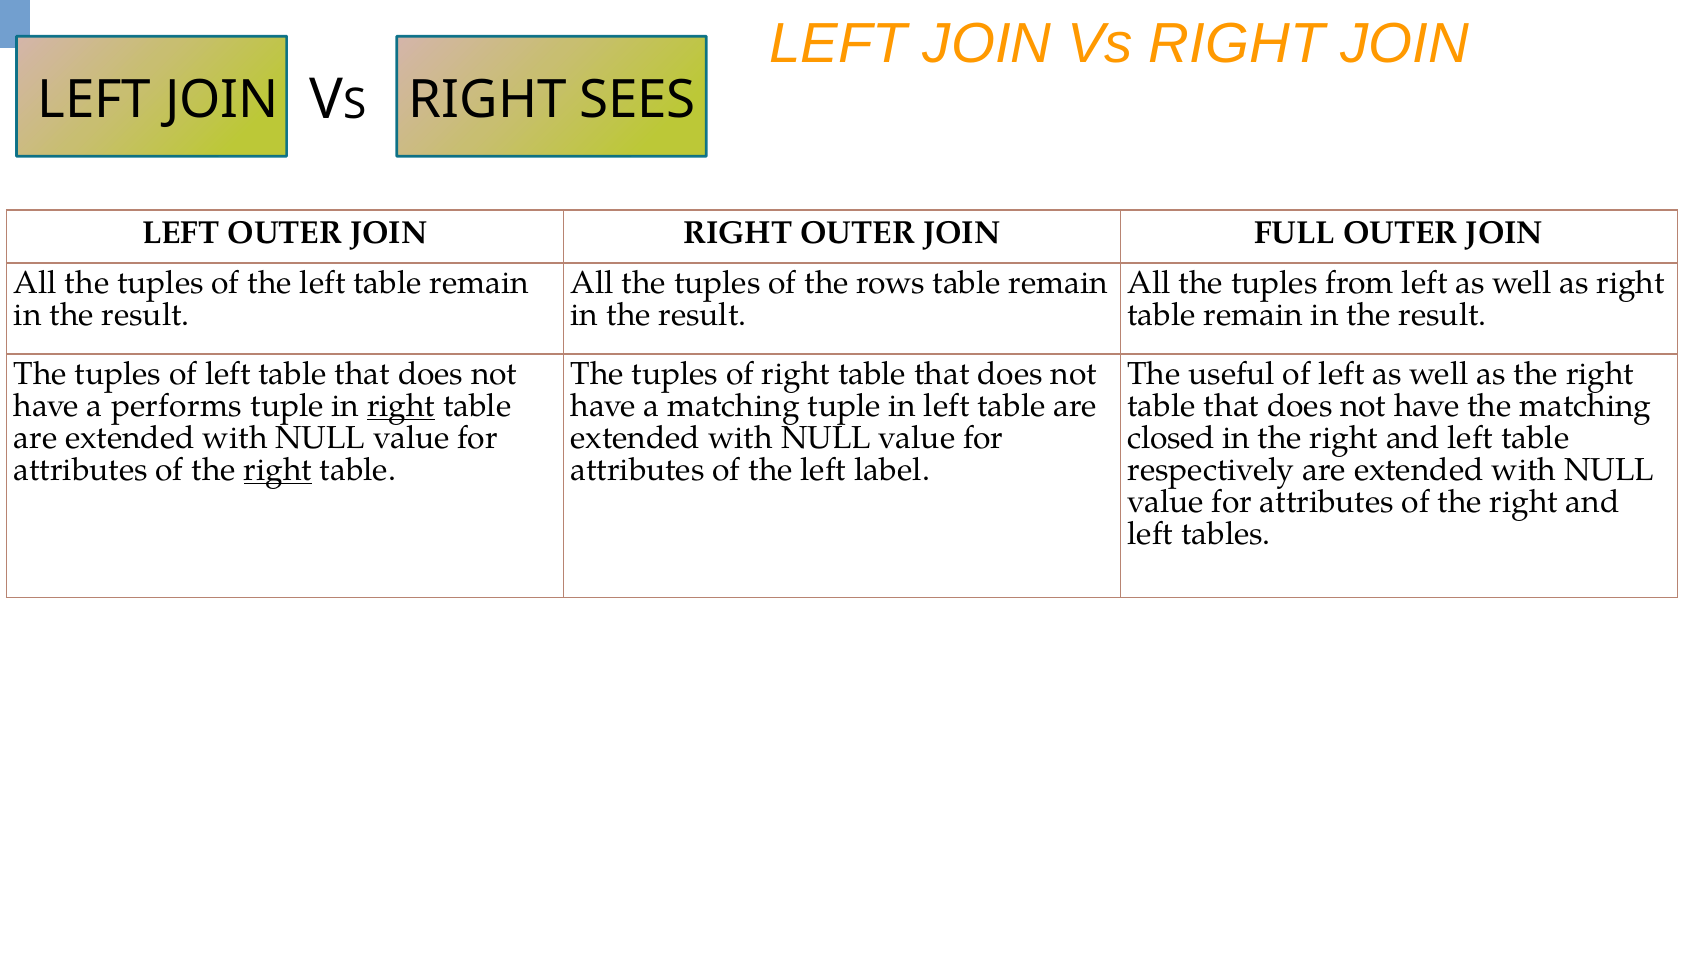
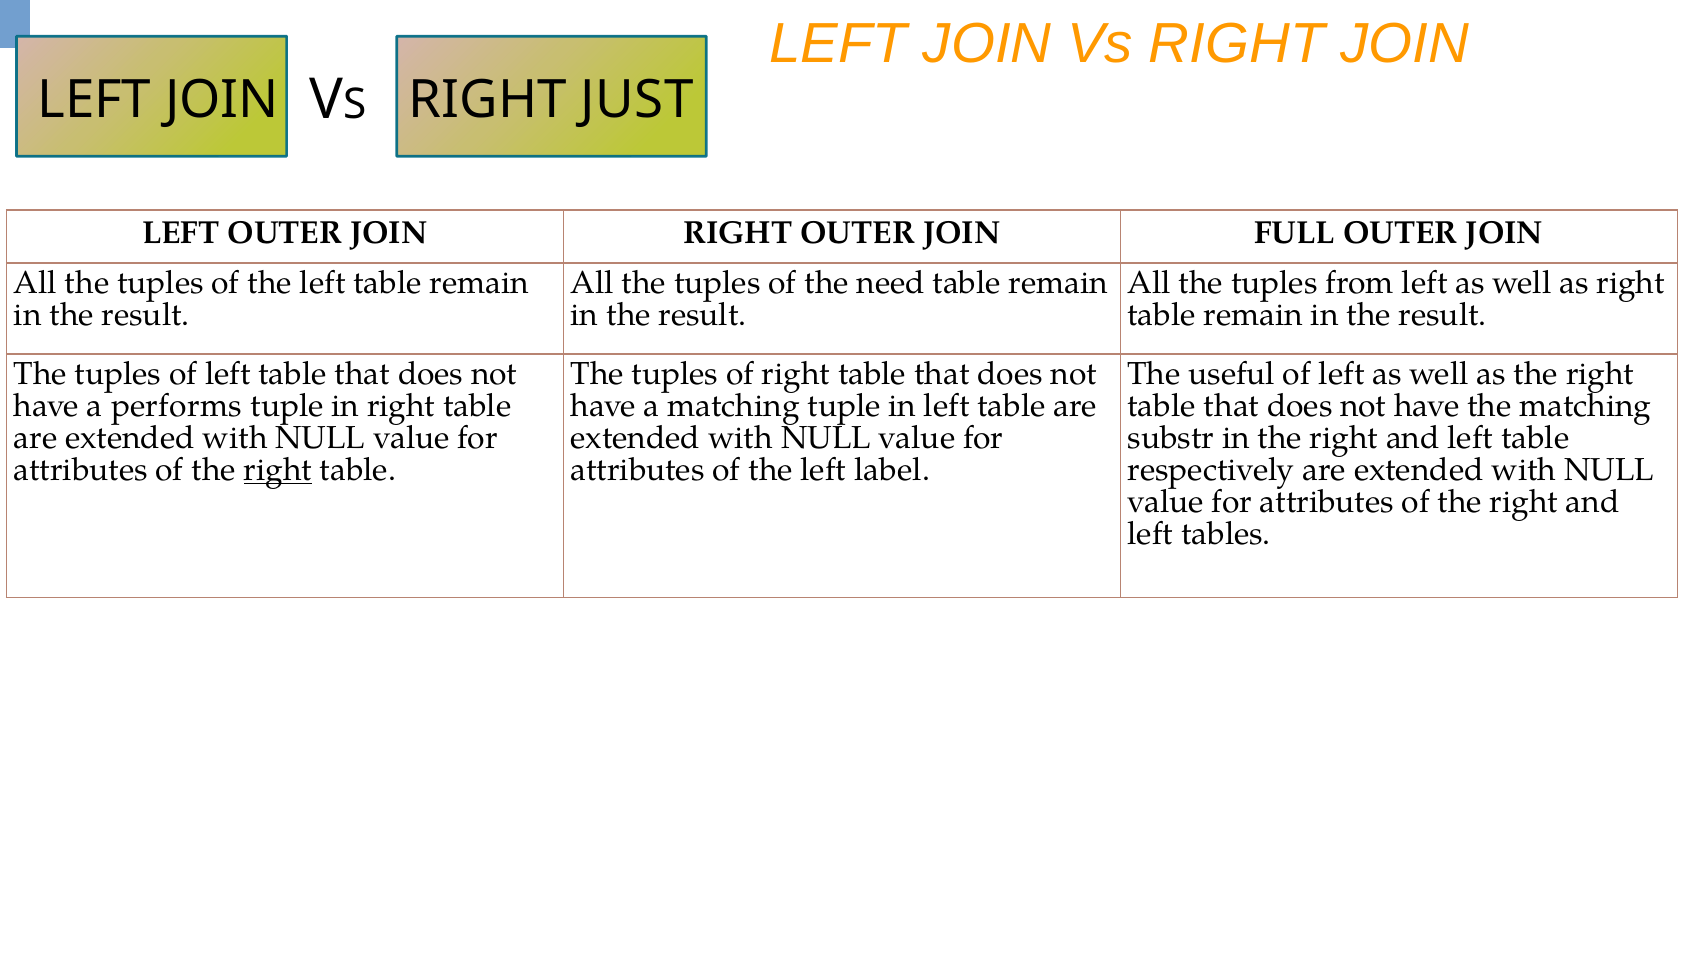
SEES: SEES -> JUST (637, 100)
rows: rows -> need (891, 283)
right underline: present -> none (401, 406)
closed: closed -> substr (1171, 438)
